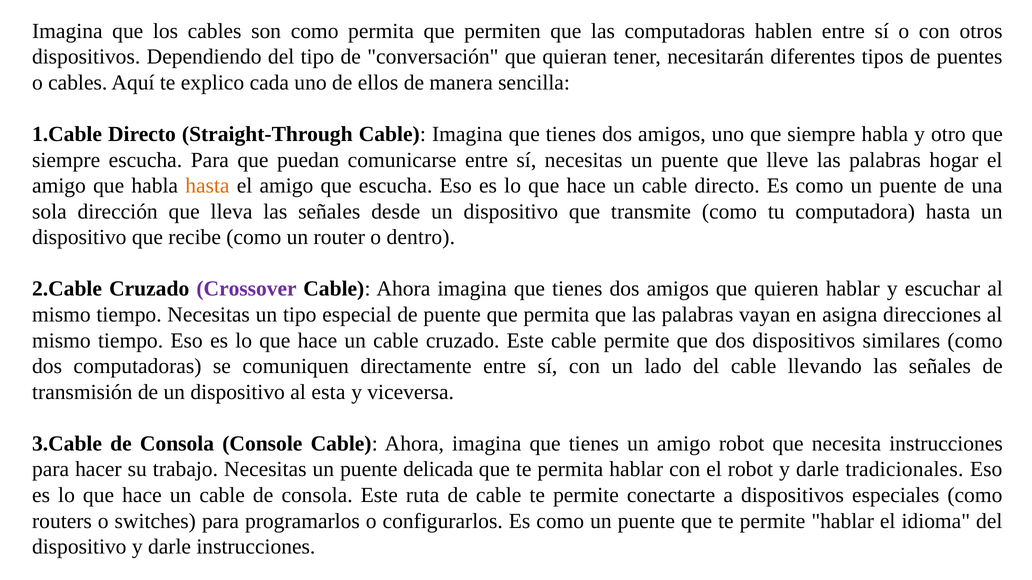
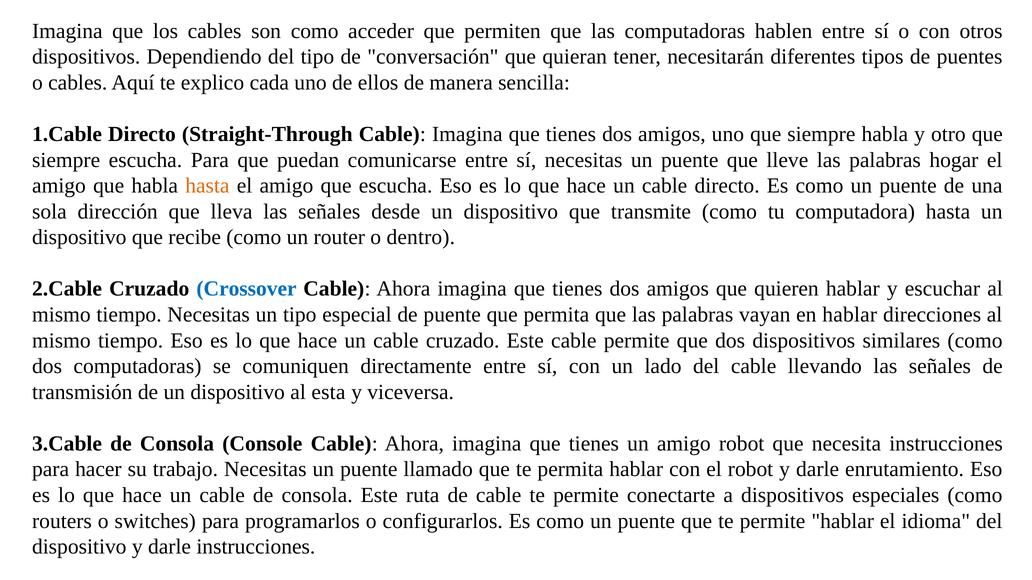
como permita: permita -> acceder (381, 31)
Crossover colour: purple -> blue (247, 289)
en asigna: asigna -> hablar (850, 315)
delicada: delicada -> llamado (438, 470)
tradicionales: tradicionales -> enrutamiento (905, 470)
